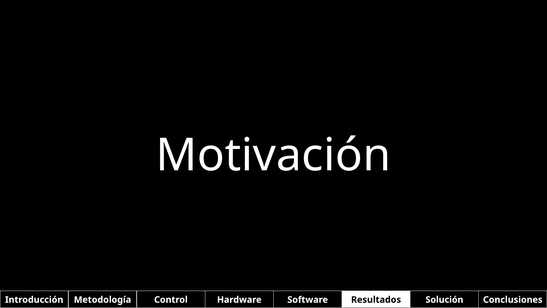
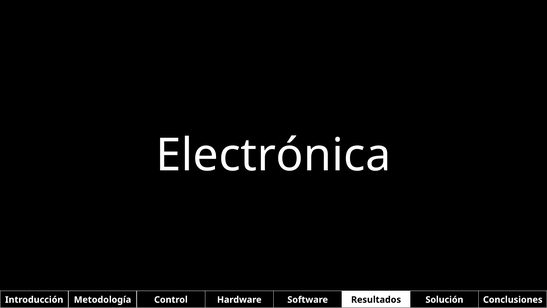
Motivación: Motivación -> Electrónica (273, 155)
